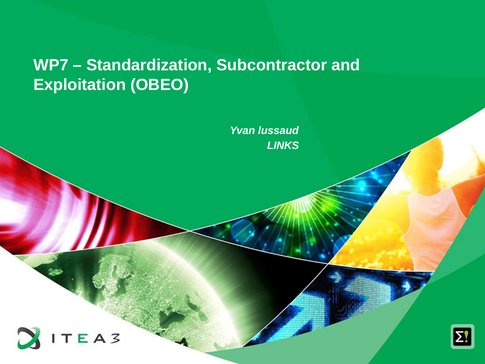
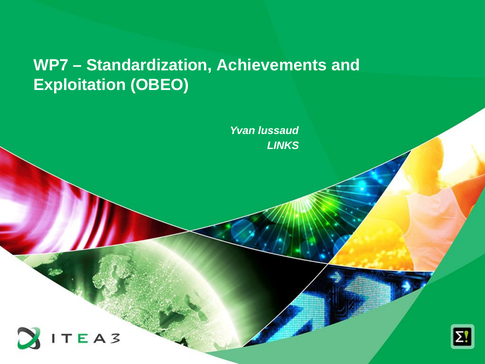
Subcontractor: Subcontractor -> Achievements (272, 65)
